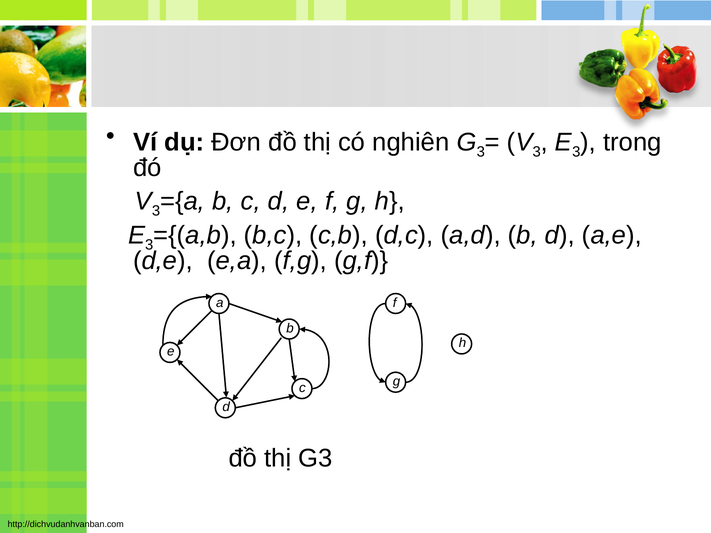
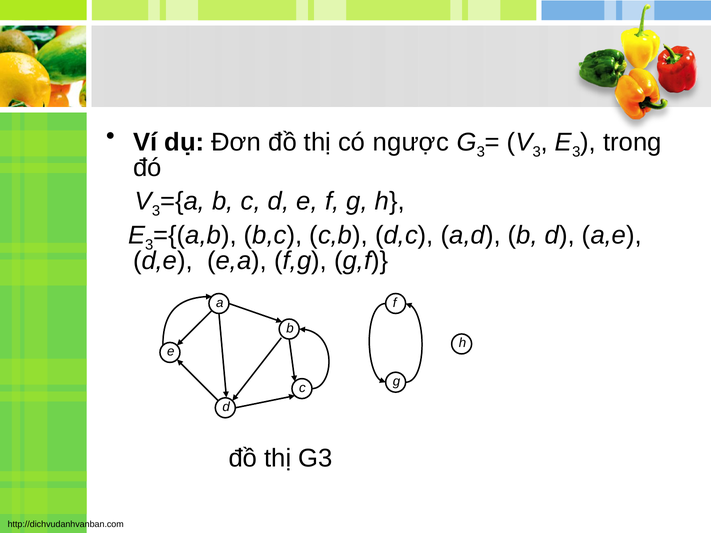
nghiên: nghiên -> ngược (411, 142)
